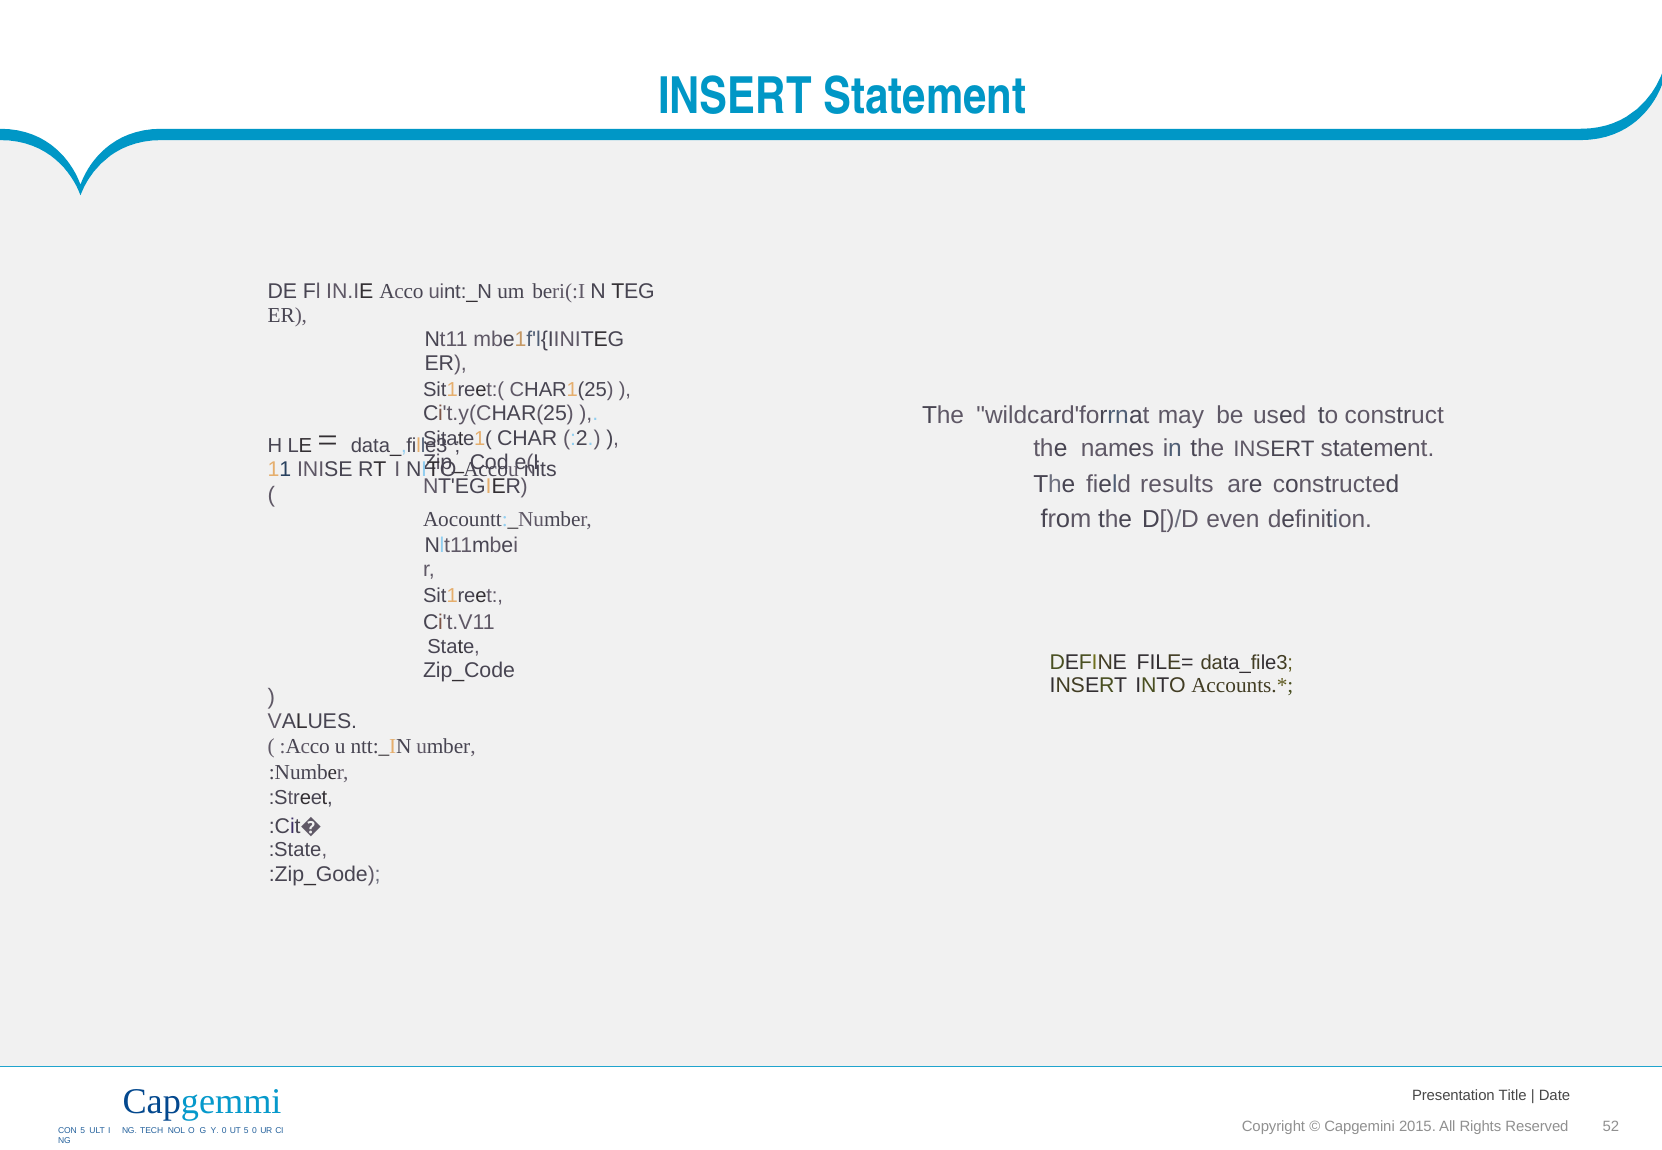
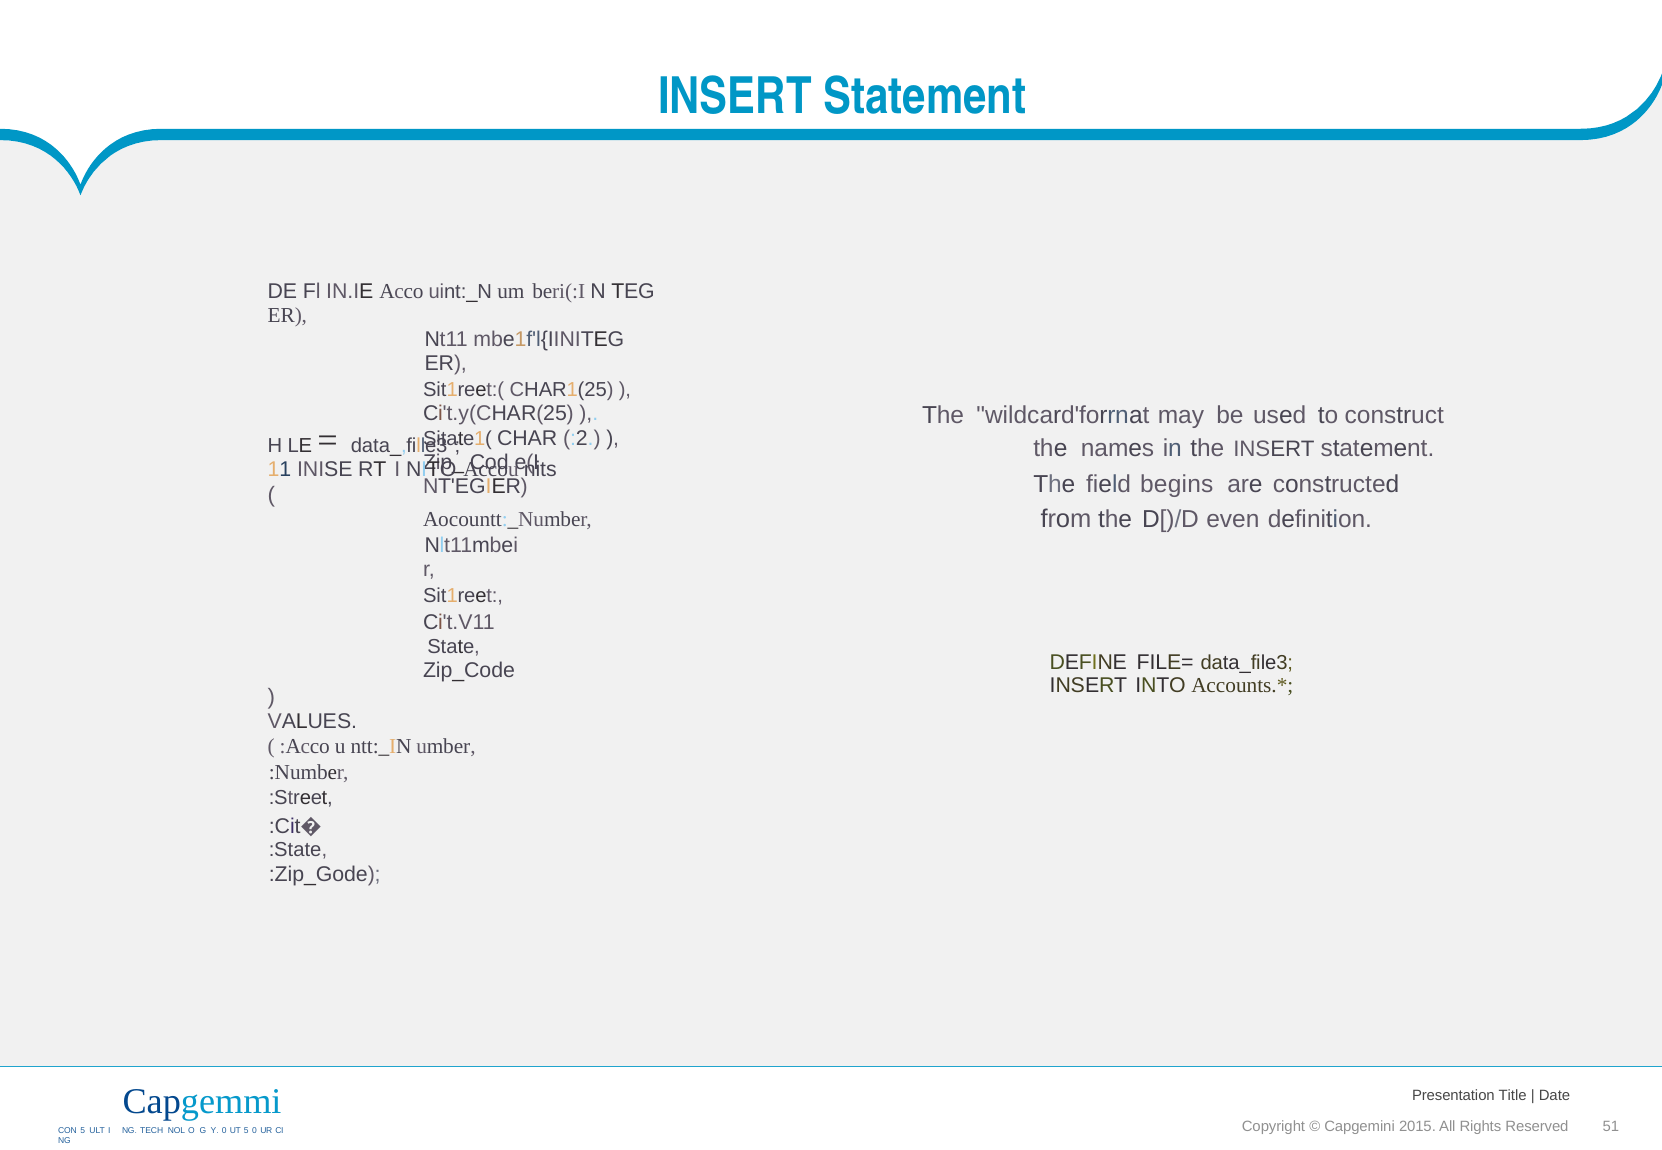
results: results -> begins (1177, 485)
52: 52 -> 51 (1611, 1127)
